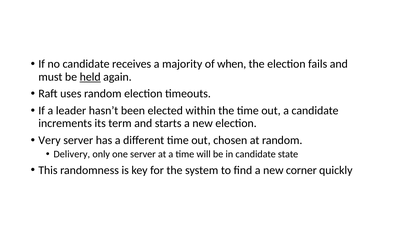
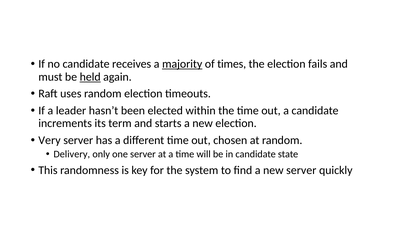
majority underline: none -> present (182, 64)
when: when -> times (232, 64)
new corner: corner -> server (301, 170)
